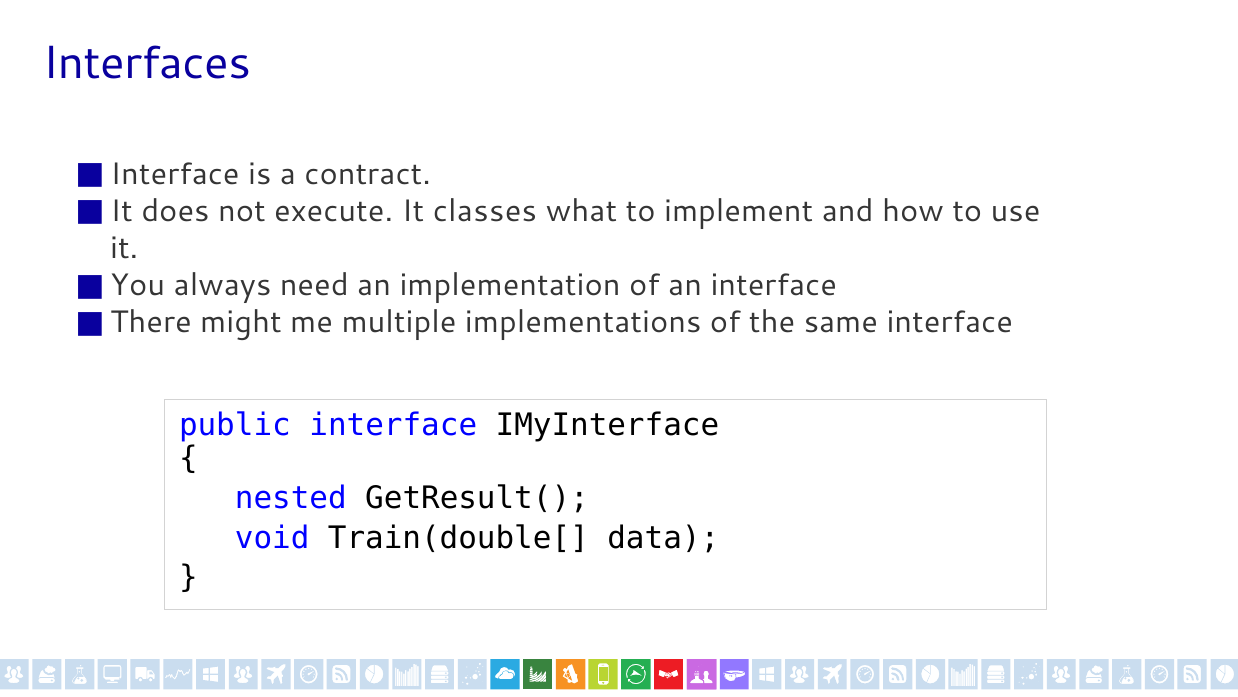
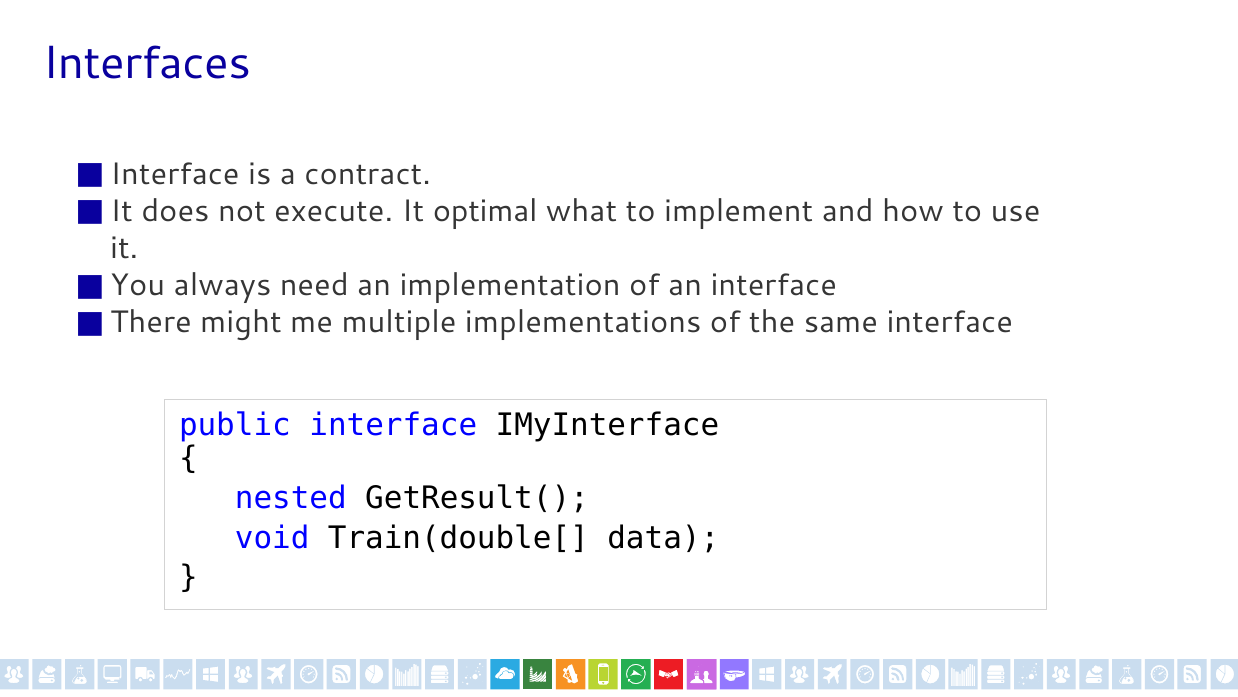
classes: classes -> optimal (485, 211)
